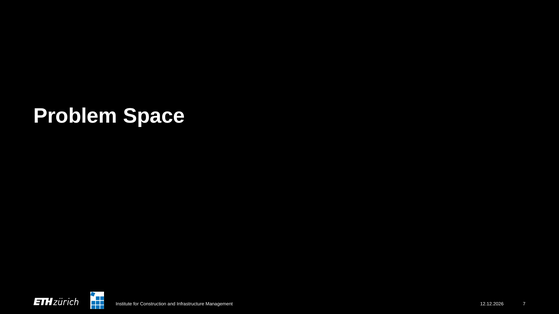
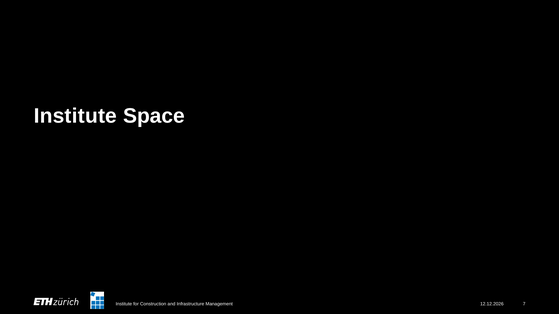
Problem: Problem -> Institute (75, 116)
